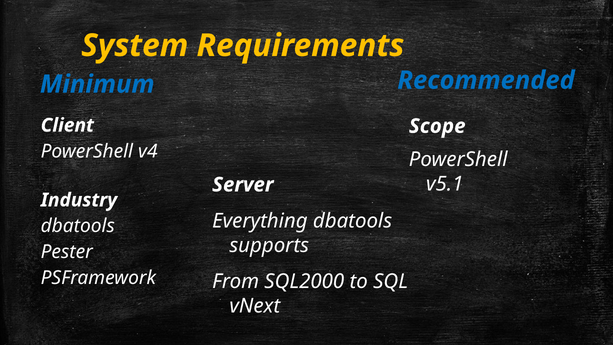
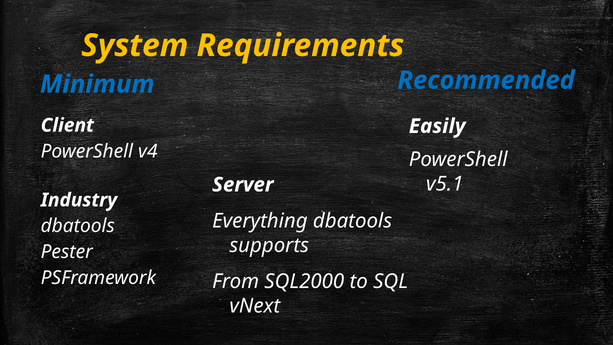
Scope: Scope -> Easily (437, 126)
